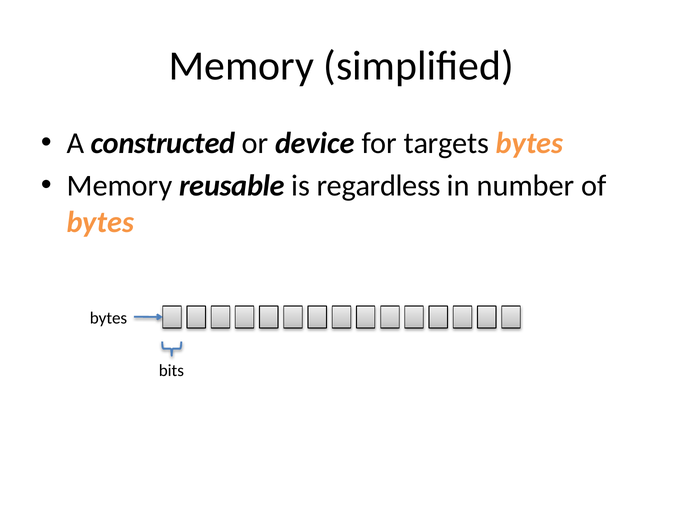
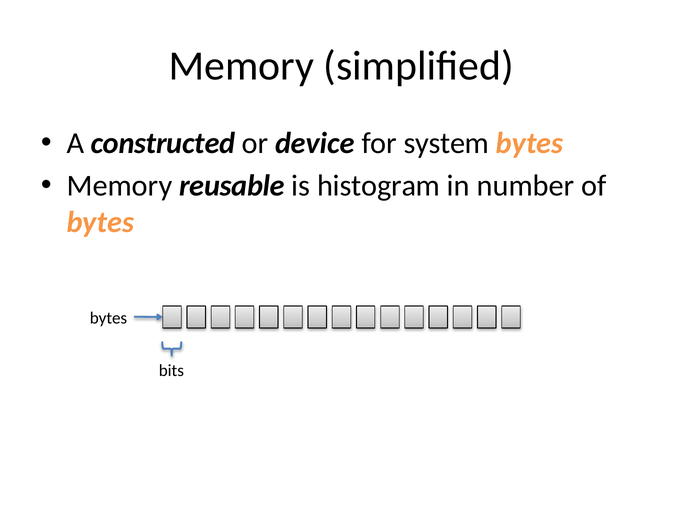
targets: targets -> system (446, 143)
regardless: regardless -> histogram (379, 186)
